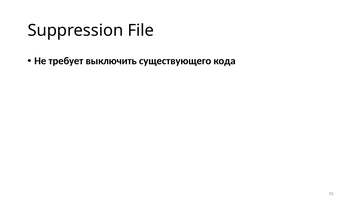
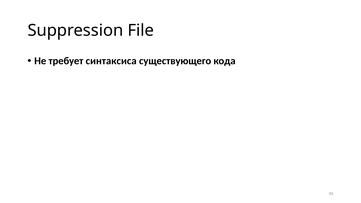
выключить: выключить -> синтаксиса (111, 61)
